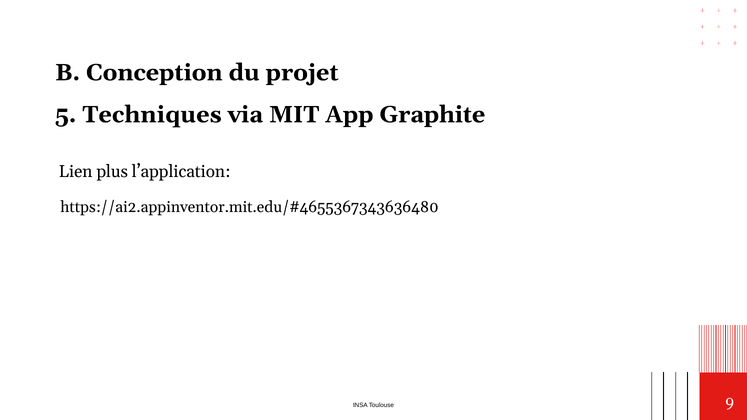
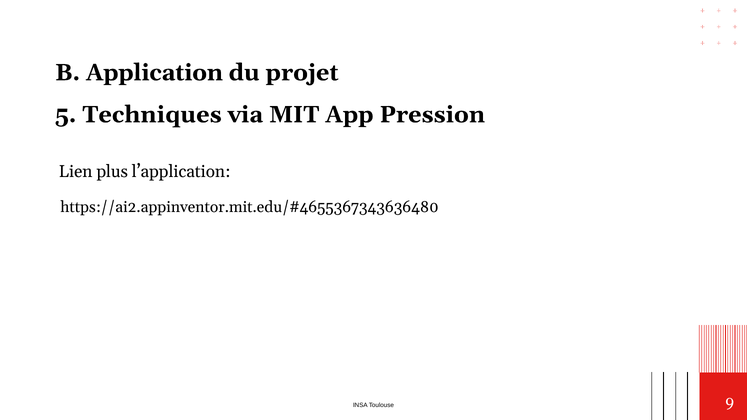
Conception: Conception -> Application (154, 73)
Graphite: Graphite -> Pression (432, 115)
